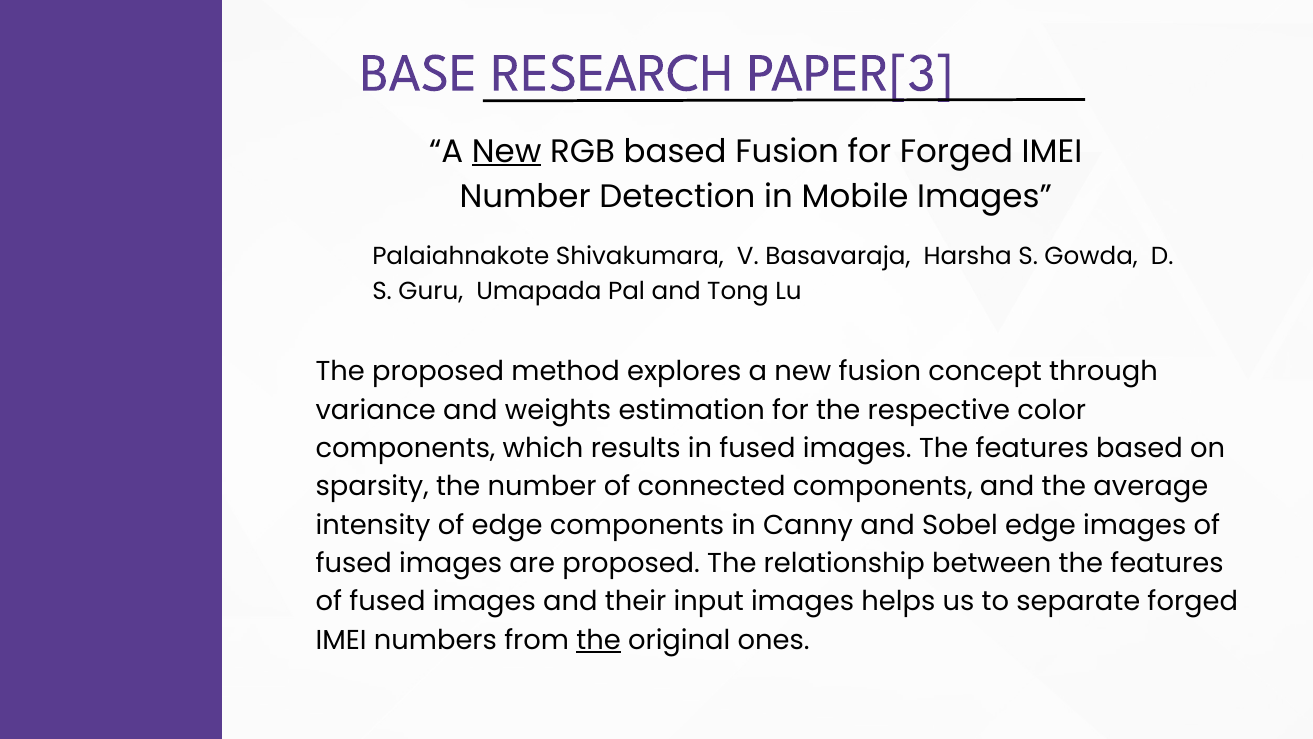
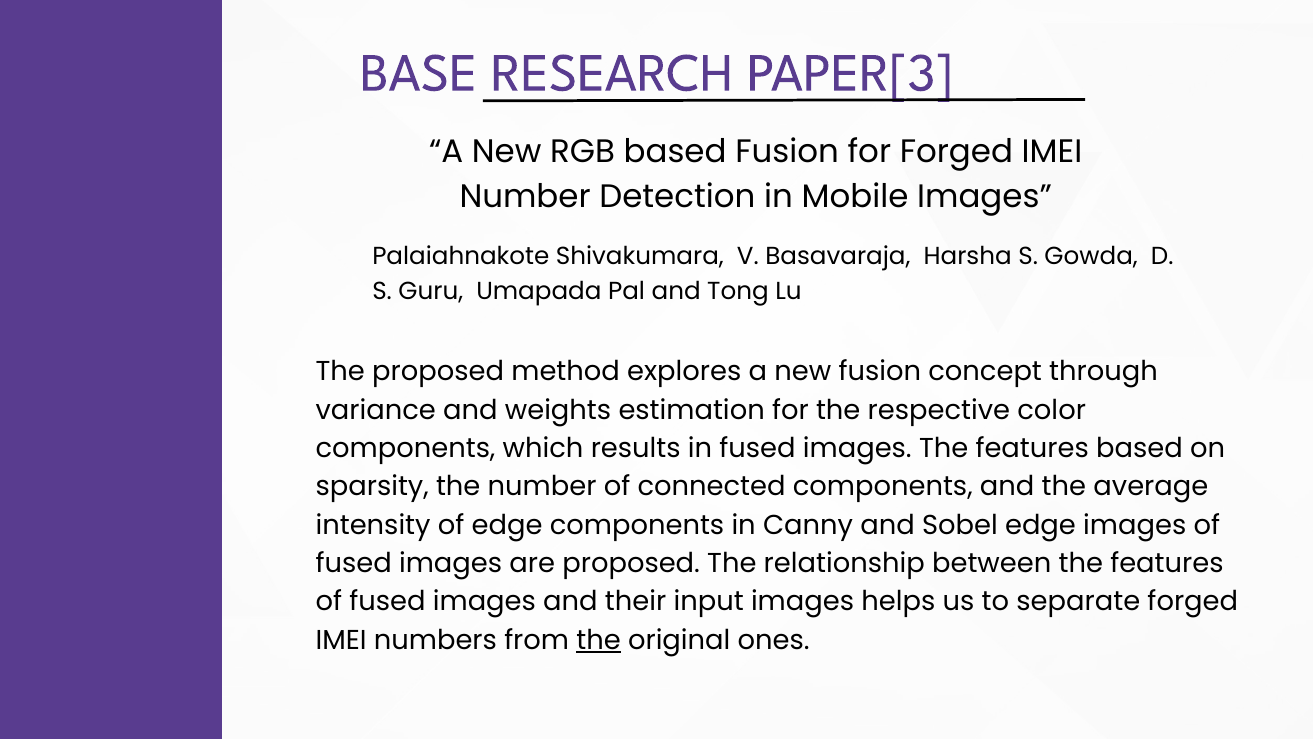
New underline: present -> none (507, 151)
